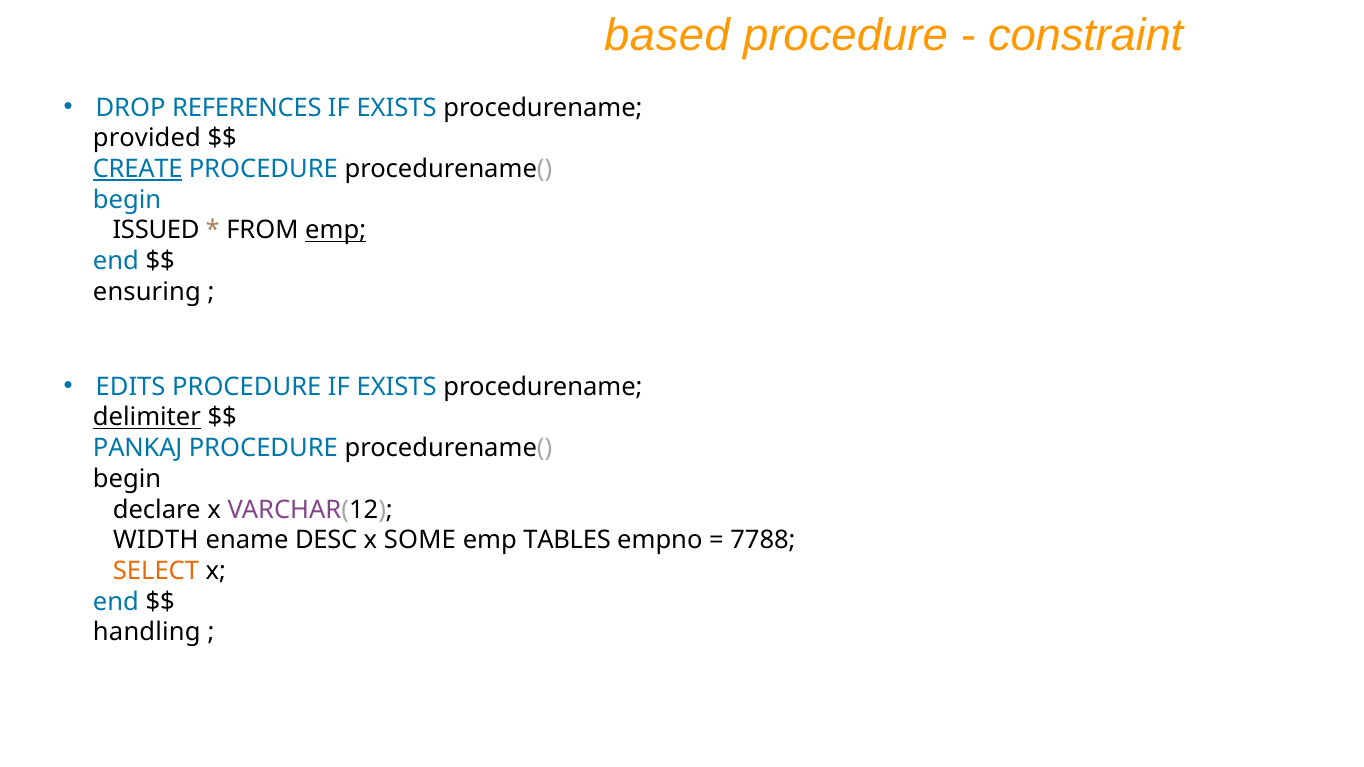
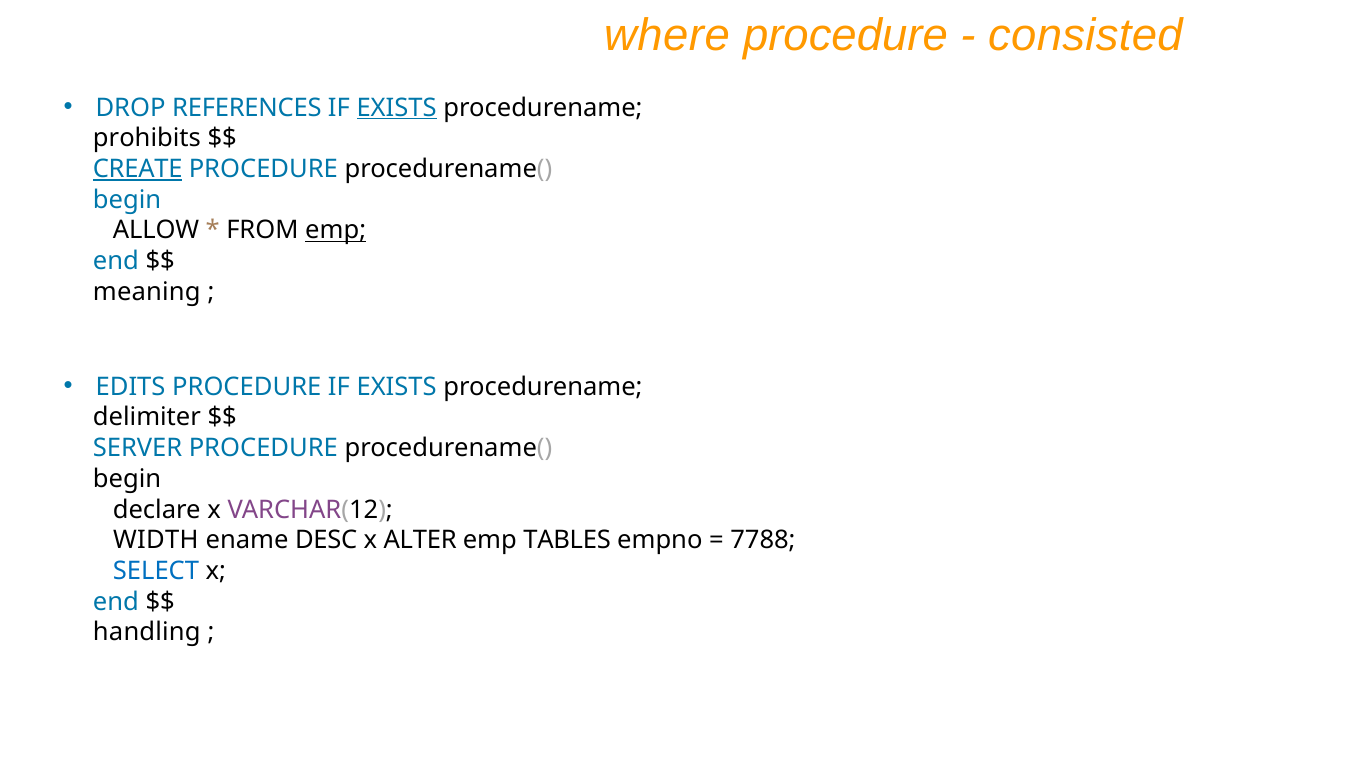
based: based -> where (667, 35)
constraint: constraint -> consisted (1085, 35)
EXISTS underline: none -> present (397, 108)
provided: provided -> prohibits (147, 138)
ISSUED: ISSUED -> ALLOW (156, 231)
ensuring: ensuring -> meaning (147, 292)
delimiter underline: present -> none (147, 418)
PANKAJ: PANKAJ -> SERVER (138, 448)
SOME: SOME -> ALTER (420, 540)
SELECT colour: orange -> blue (156, 571)
